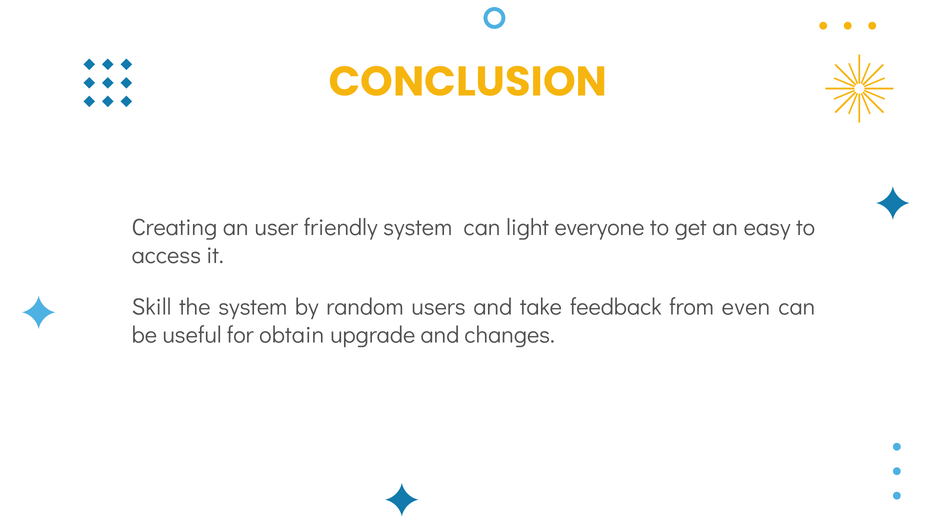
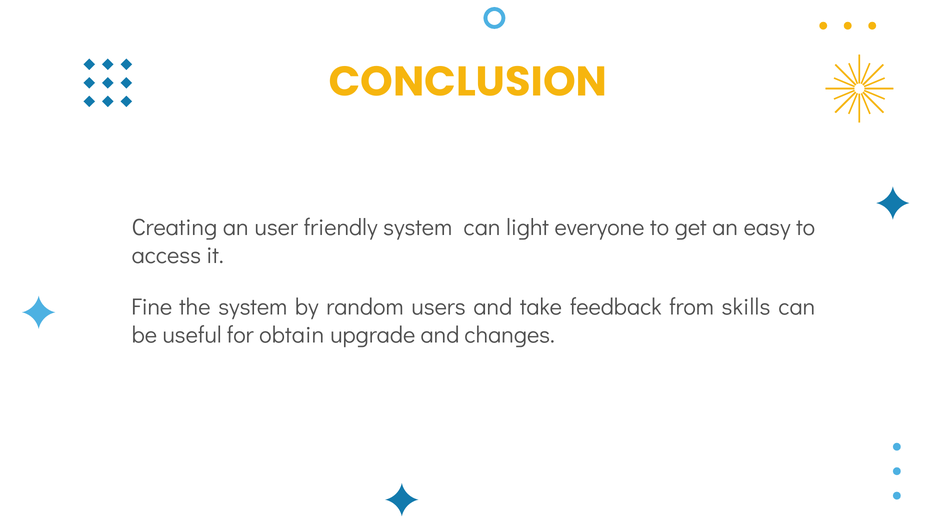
Skill: Skill -> Fine (152, 307)
even: even -> skills (746, 307)
